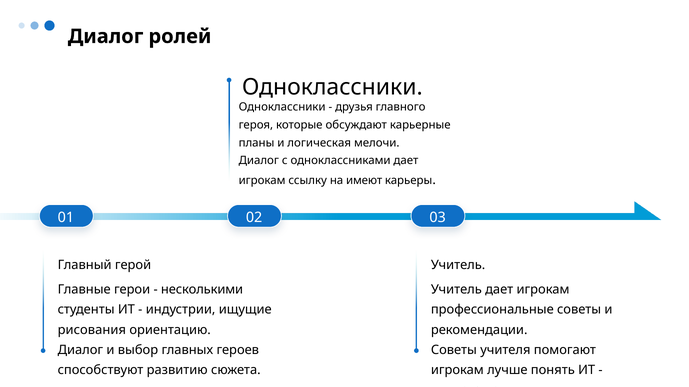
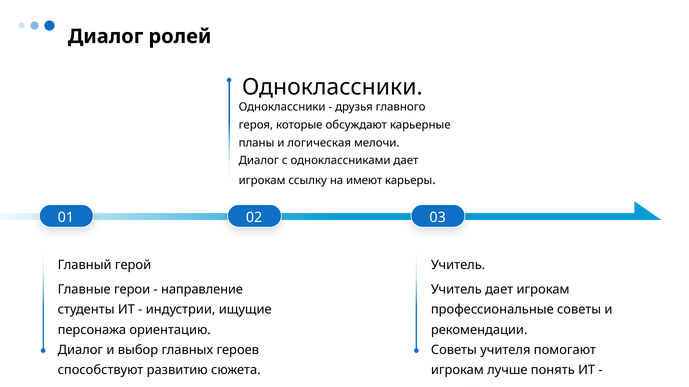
несколькими: несколькими -> направление (202, 290)
рисования: рисования -> персонажа (92, 330)
